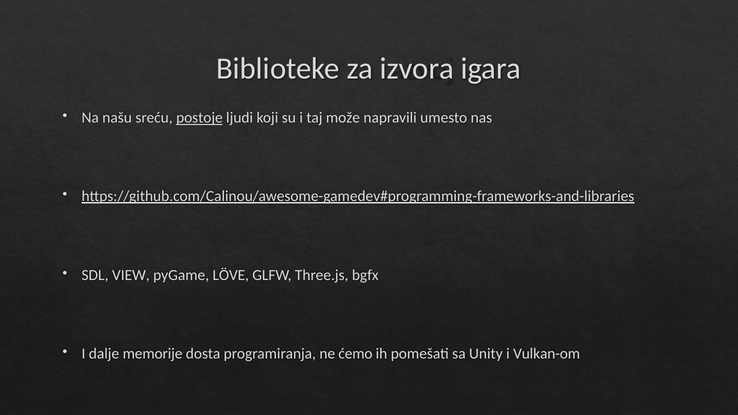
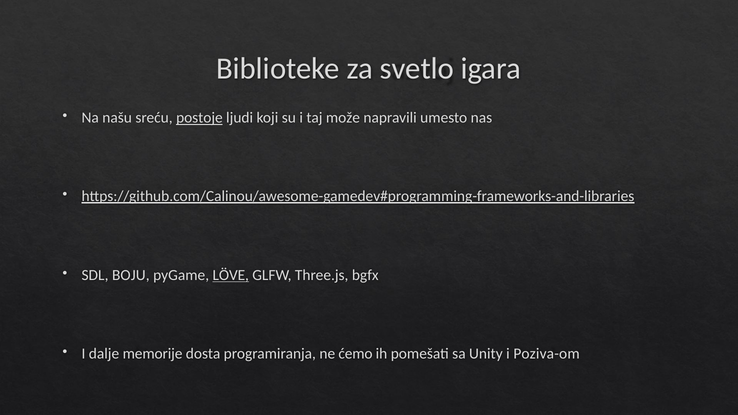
izvora: izvora -> svetlo (417, 68)
VIEW: VIEW -> BOJU (131, 275)
LÖVE underline: none -> present (231, 275)
Vulkan-om: Vulkan-om -> Poziva-om (547, 354)
